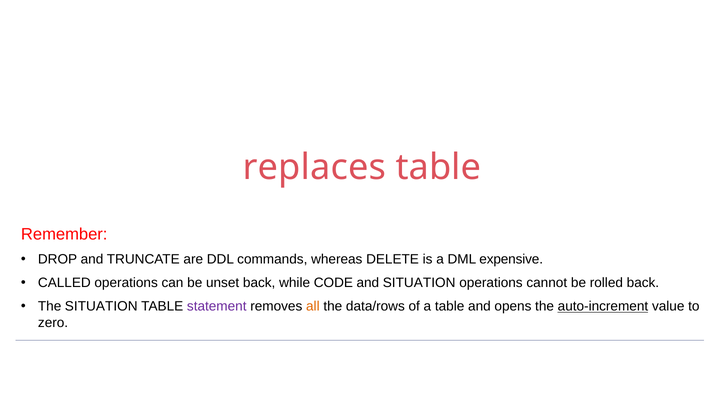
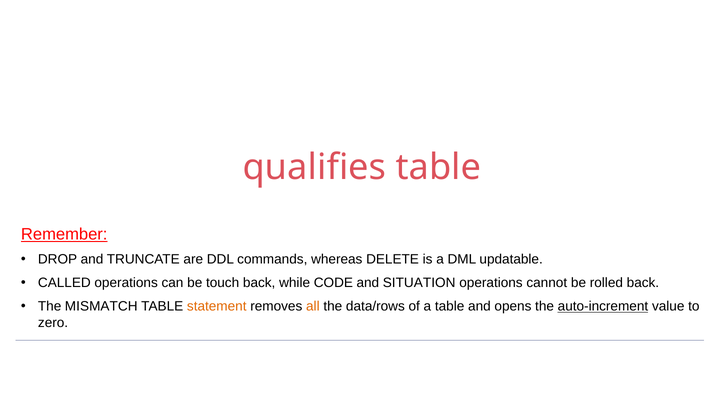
replaces: replaces -> qualifies (314, 167)
Remember underline: none -> present (64, 235)
expensive: expensive -> updatable (511, 260)
unset: unset -> touch (223, 283)
The SITUATION: SITUATION -> MISMATCH (101, 307)
statement colour: purple -> orange (217, 307)
